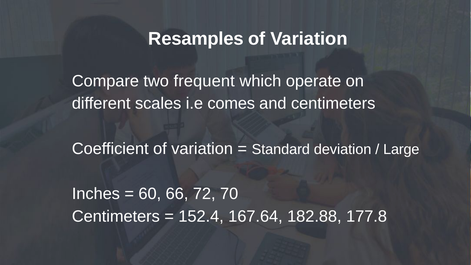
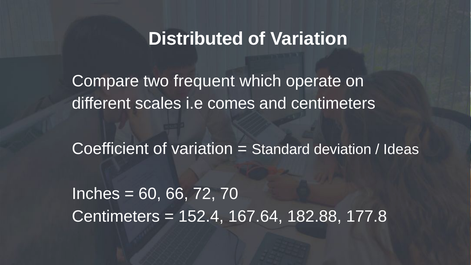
Resamples: Resamples -> Distributed (196, 39)
Large: Large -> Ideas (401, 149)
